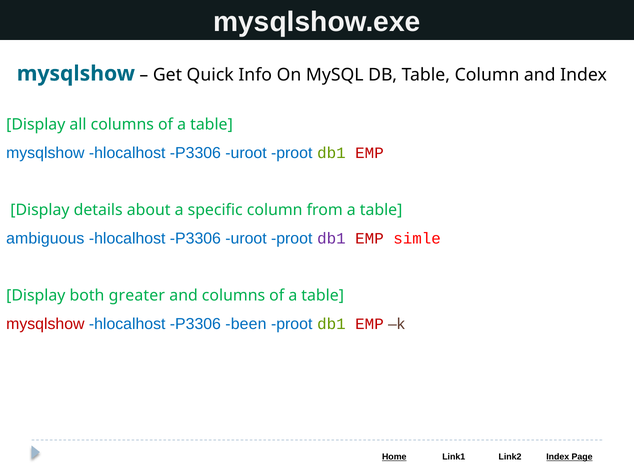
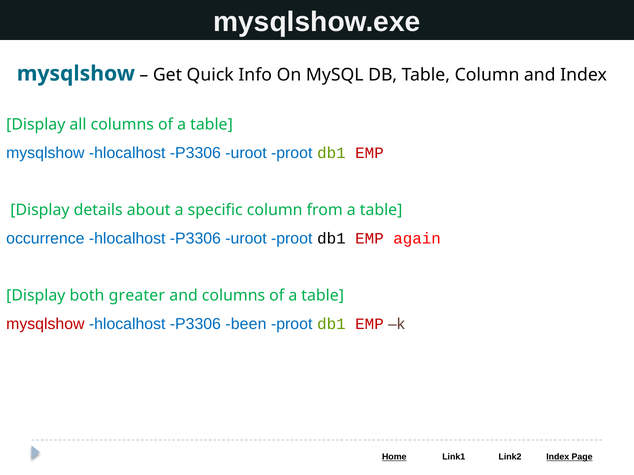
ambiguous: ambiguous -> occurrence (45, 239)
db1 colour: purple -> black (331, 239)
simle: simle -> again (417, 239)
